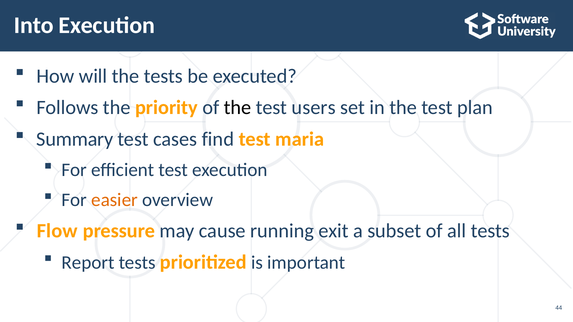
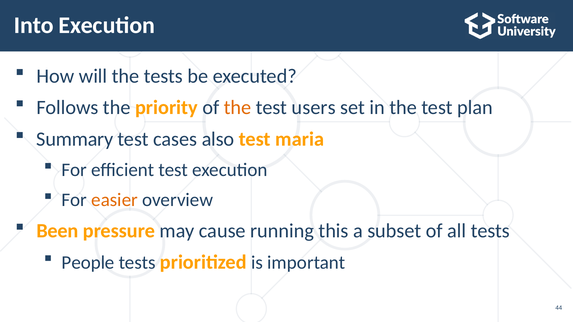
the colour: black -> orange (238, 108)
find: find -> also (218, 139)
Flow: Flow -> Been (57, 231)
exit: exit -> this (334, 231)
Report: Report -> People (88, 263)
